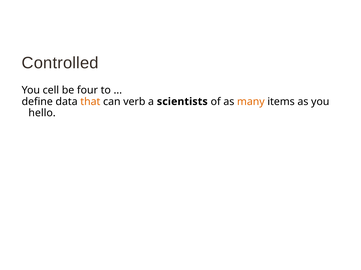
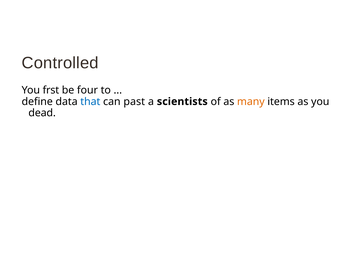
cell: cell -> frst (51, 90)
that colour: orange -> blue (90, 102)
verb: verb -> past (134, 102)
hello: hello -> dead (42, 113)
